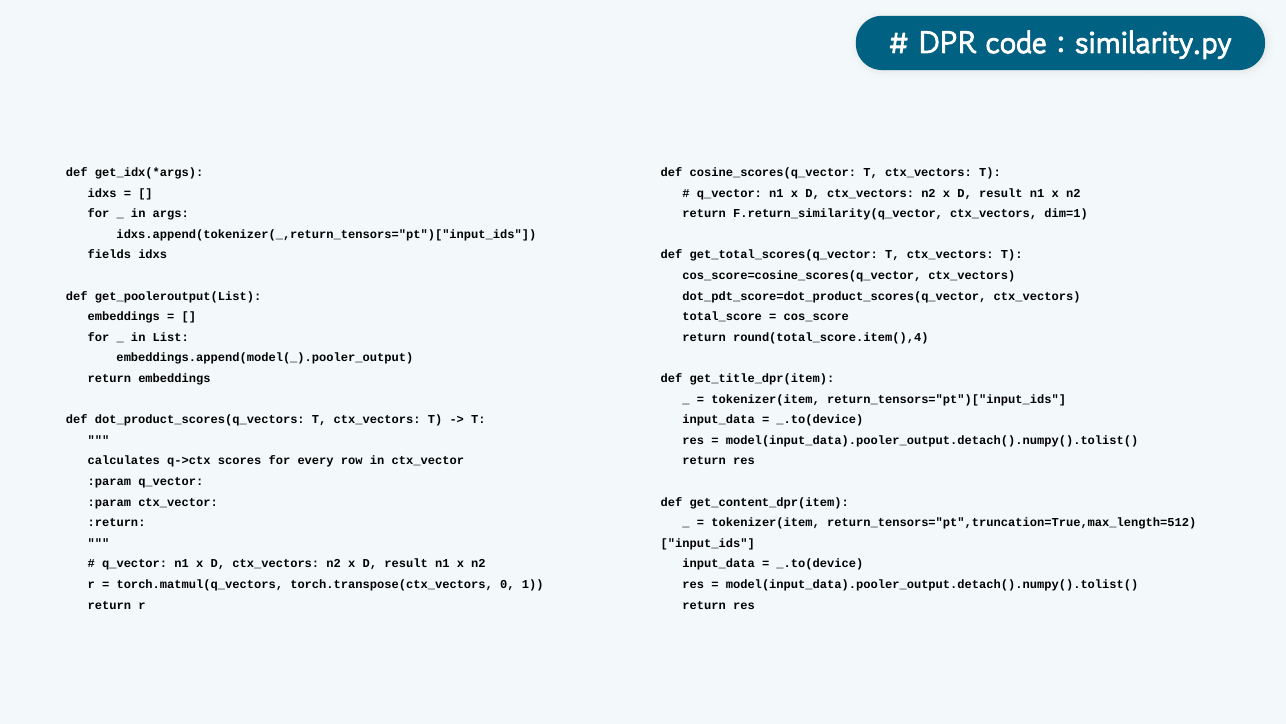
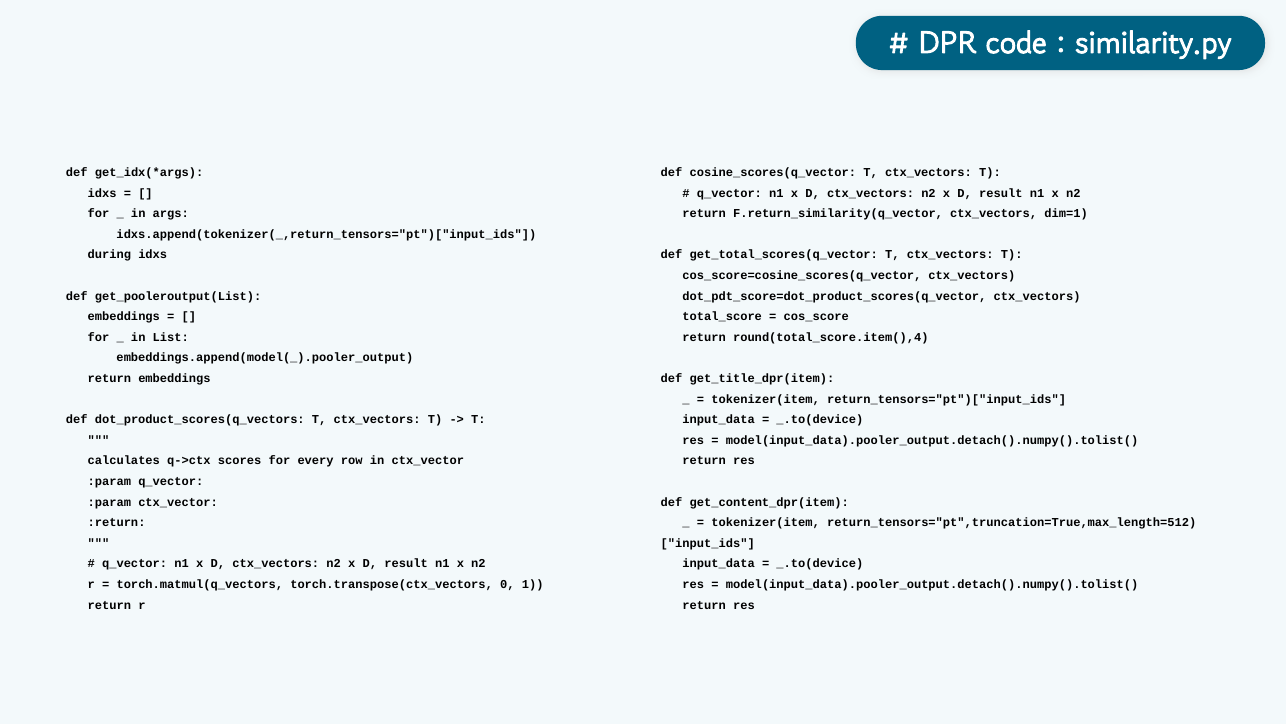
fields: fields -> during (109, 255)
